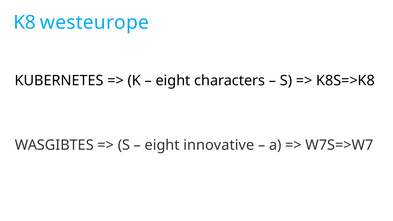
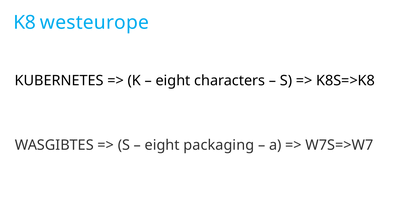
innovative: innovative -> packaging (219, 145)
